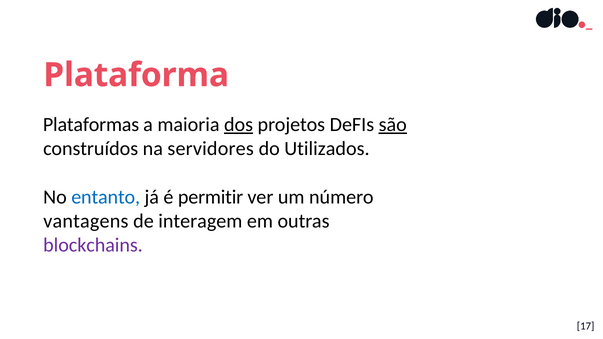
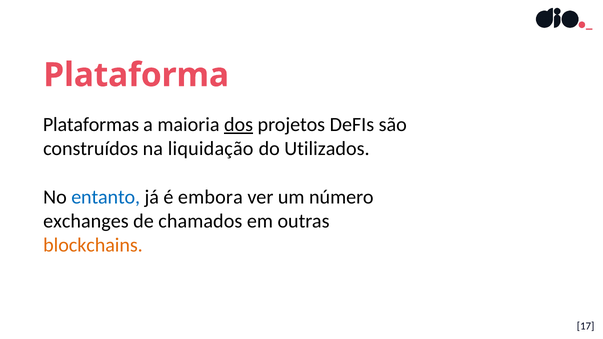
são underline: present -> none (393, 125)
servidores: servidores -> liquidação (211, 149)
permitir: permitir -> embora (210, 197)
vantagens: vantagens -> exchanges (86, 221)
interagem: interagem -> chamados (200, 221)
blockchains colour: purple -> orange (93, 245)
